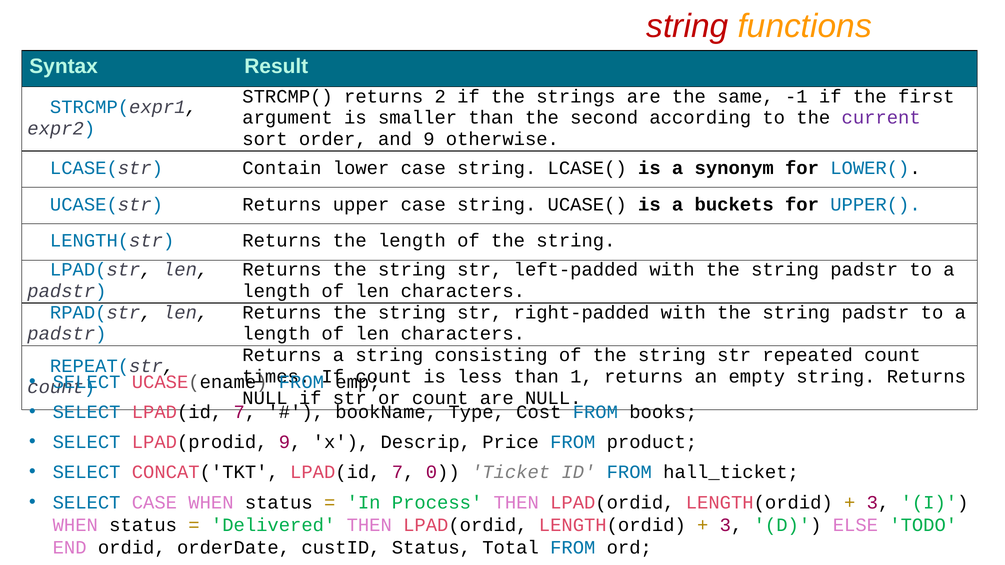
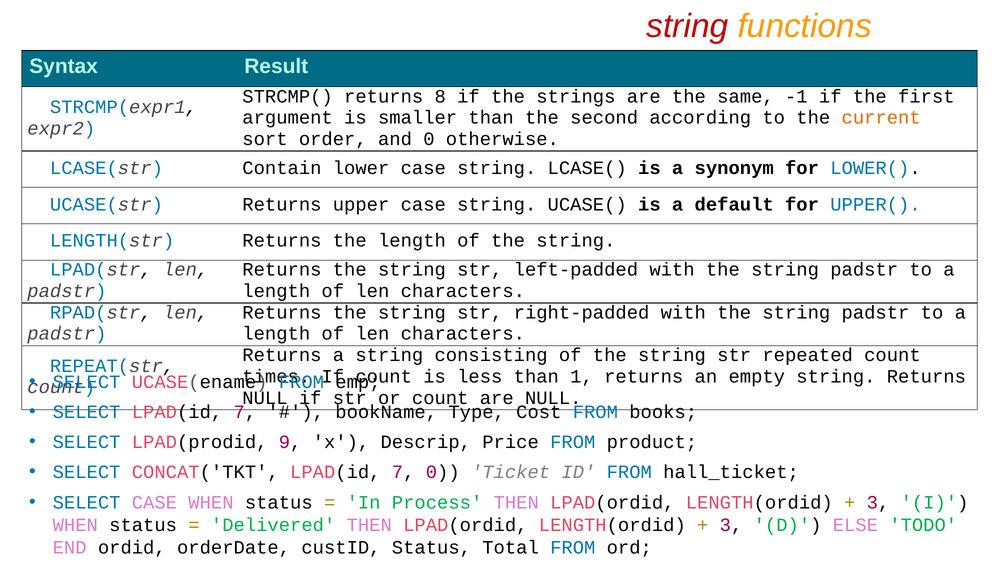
2: 2 -> 8 (440, 96)
current colour: purple -> orange (881, 118)
and 9: 9 -> 0 (429, 139)
buckets: buckets -> default (734, 204)
